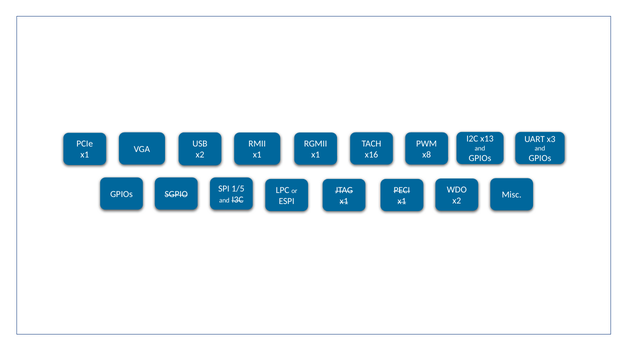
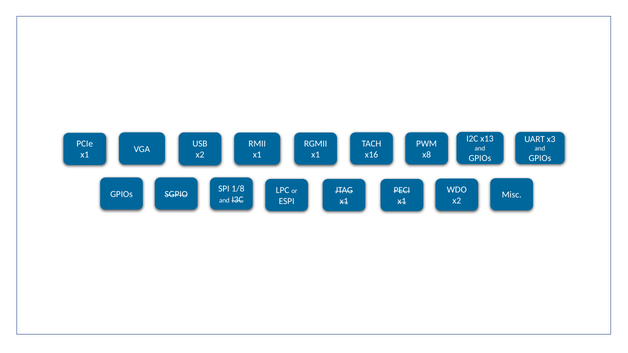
1/5: 1/5 -> 1/8 (238, 189)
